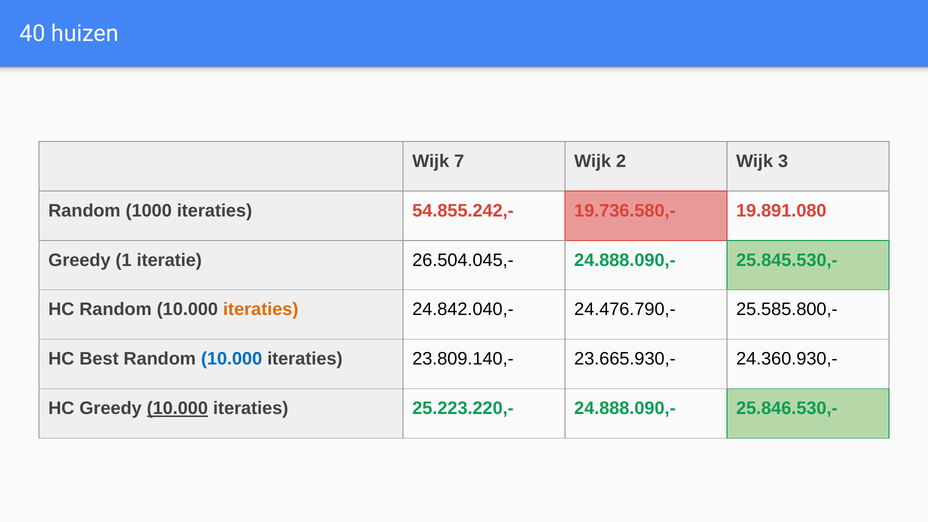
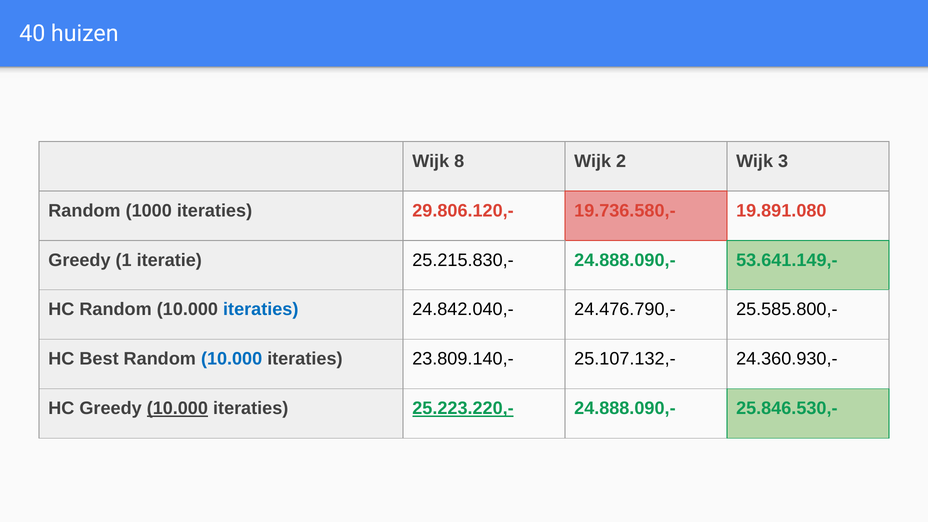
7: 7 -> 8 (459, 161)
54.855.242,-: 54.855.242,- -> 29.806.120,- (463, 211)
26.504.045,-: 26.504.045,- -> 25.215.830,- (463, 260)
25.845.530,-: 25.845.530,- -> 53.641.149,- (787, 260)
iteraties colour: orange -> blue (261, 310)
23.665.930,-: 23.665.930,- -> 25.107.132,- (625, 359)
25.223.220,- underline: none -> present (463, 408)
